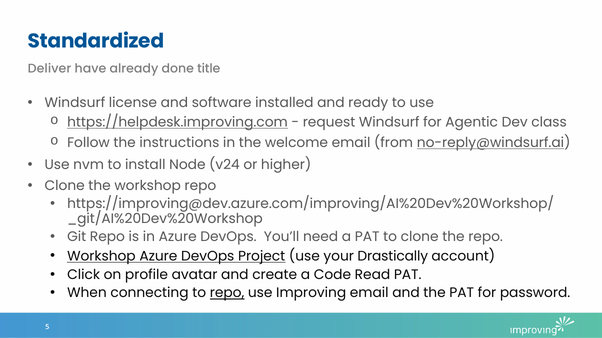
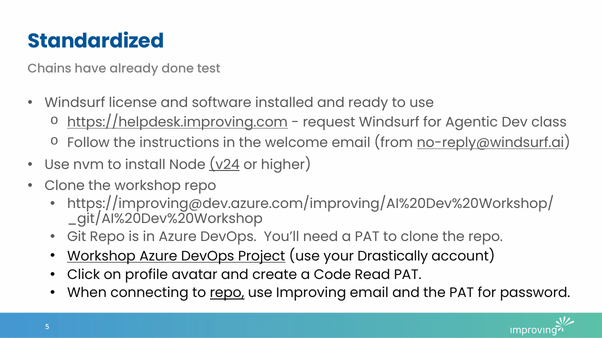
Deliver: Deliver -> Chains (50, 69)
title: title -> test (209, 69)
v24 underline: none -> present (224, 165)
